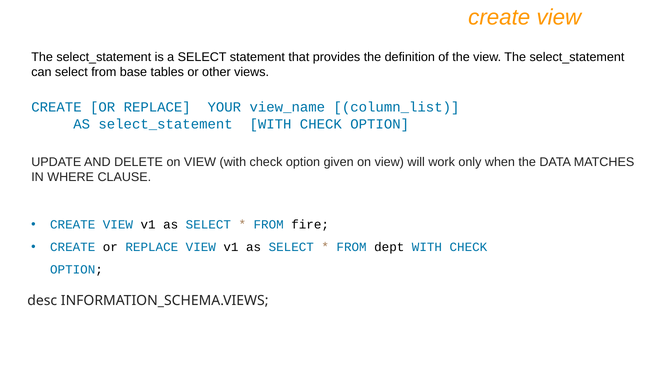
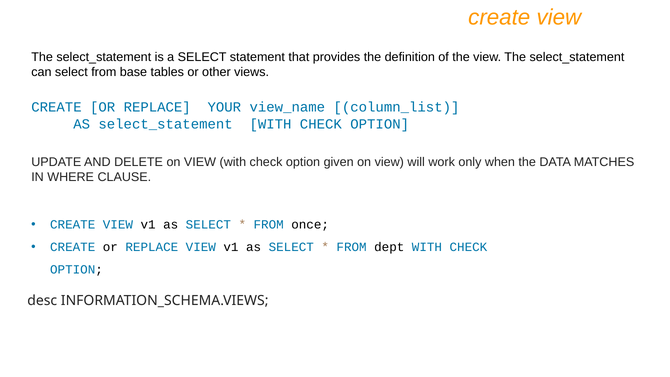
fire: fire -> once (310, 224)
